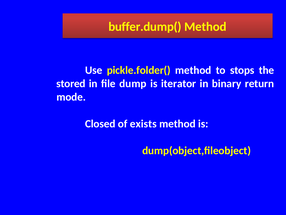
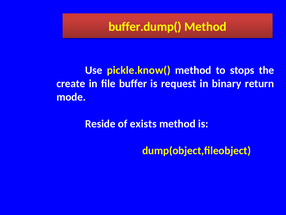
pickle.folder(: pickle.folder( -> pickle.know( (139, 70)
stored: stored -> create (71, 83)
dump: dump -> buffer (133, 83)
iterator: iterator -> request (179, 83)
Closed: Closed -> Reside (100, 123)
